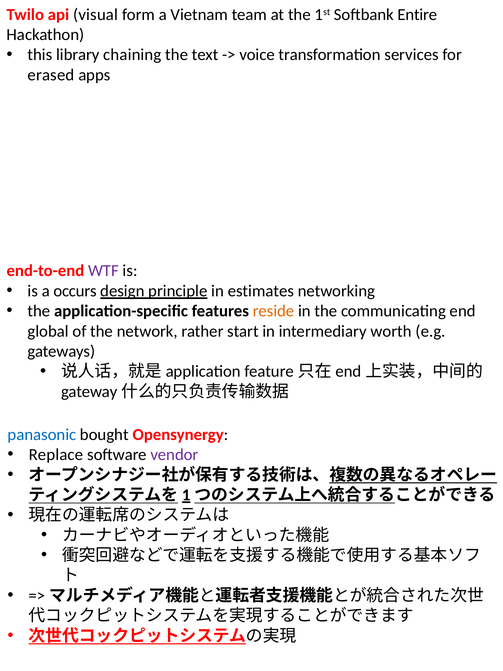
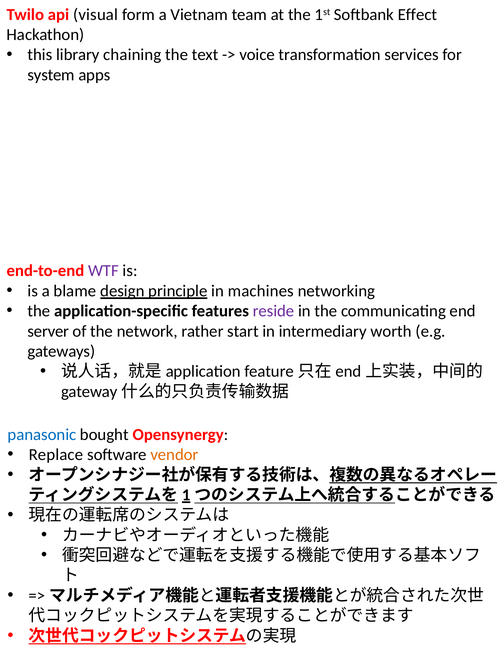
Entire: Entire -> Effect (417, 15)
erased: erased -> system (51, 75)
occurs: occurs -> blame (75, 291)
estimates: estimates -> machines (261, 291)
reside colour: orange -> purple (274, 311)
global: global -> server (48, 331)
vendor colour: purple -> orange (174, 454)
